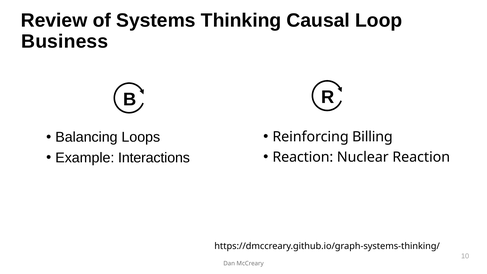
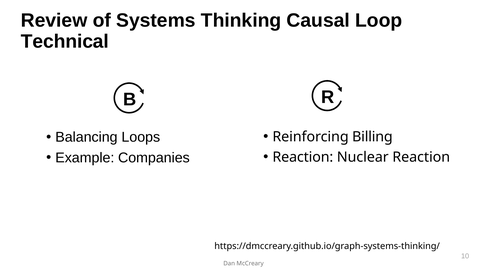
Business: Business -> Technical (65, 41)
Interactions: Interactions -> Companies (154, 158)
